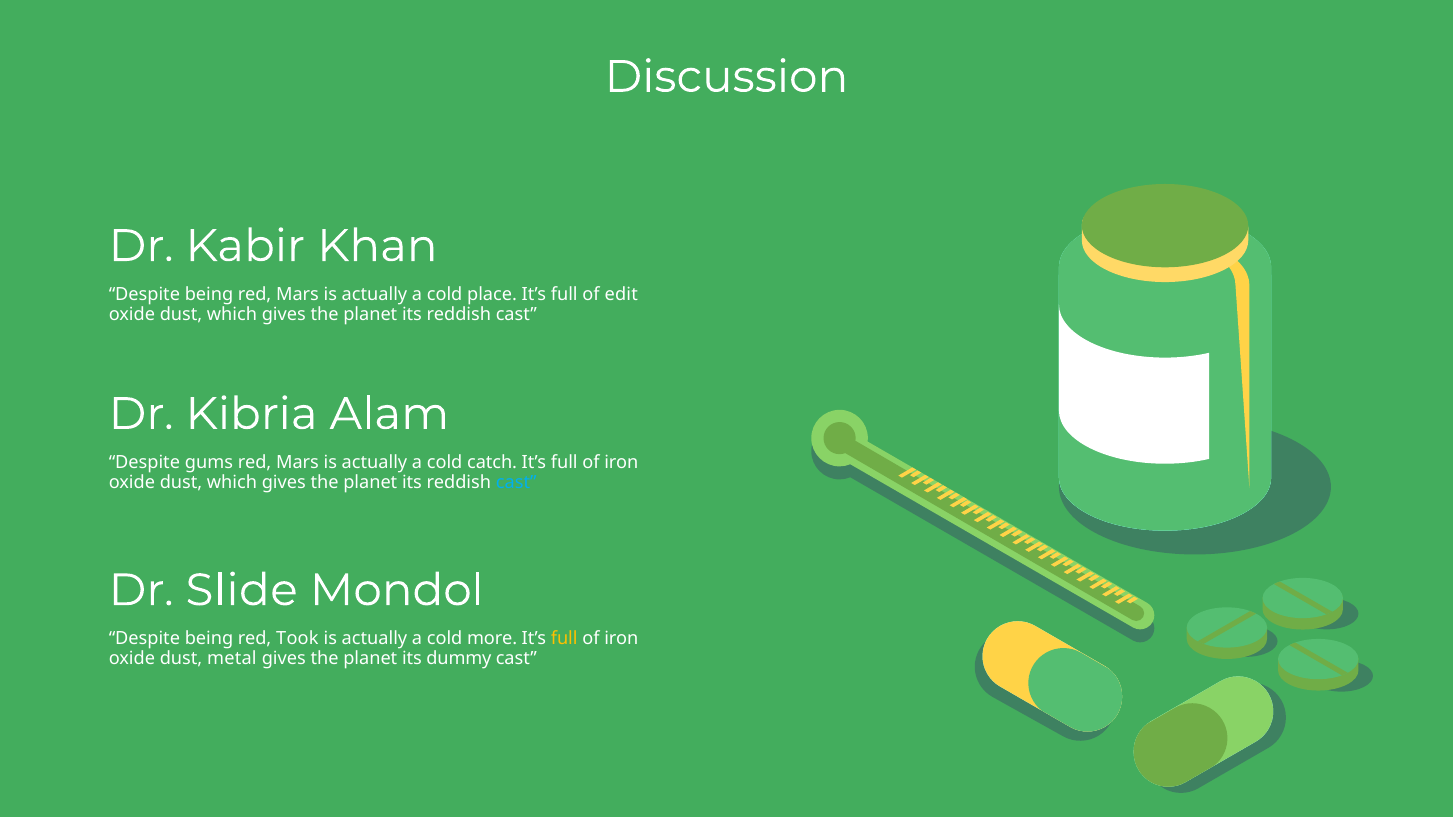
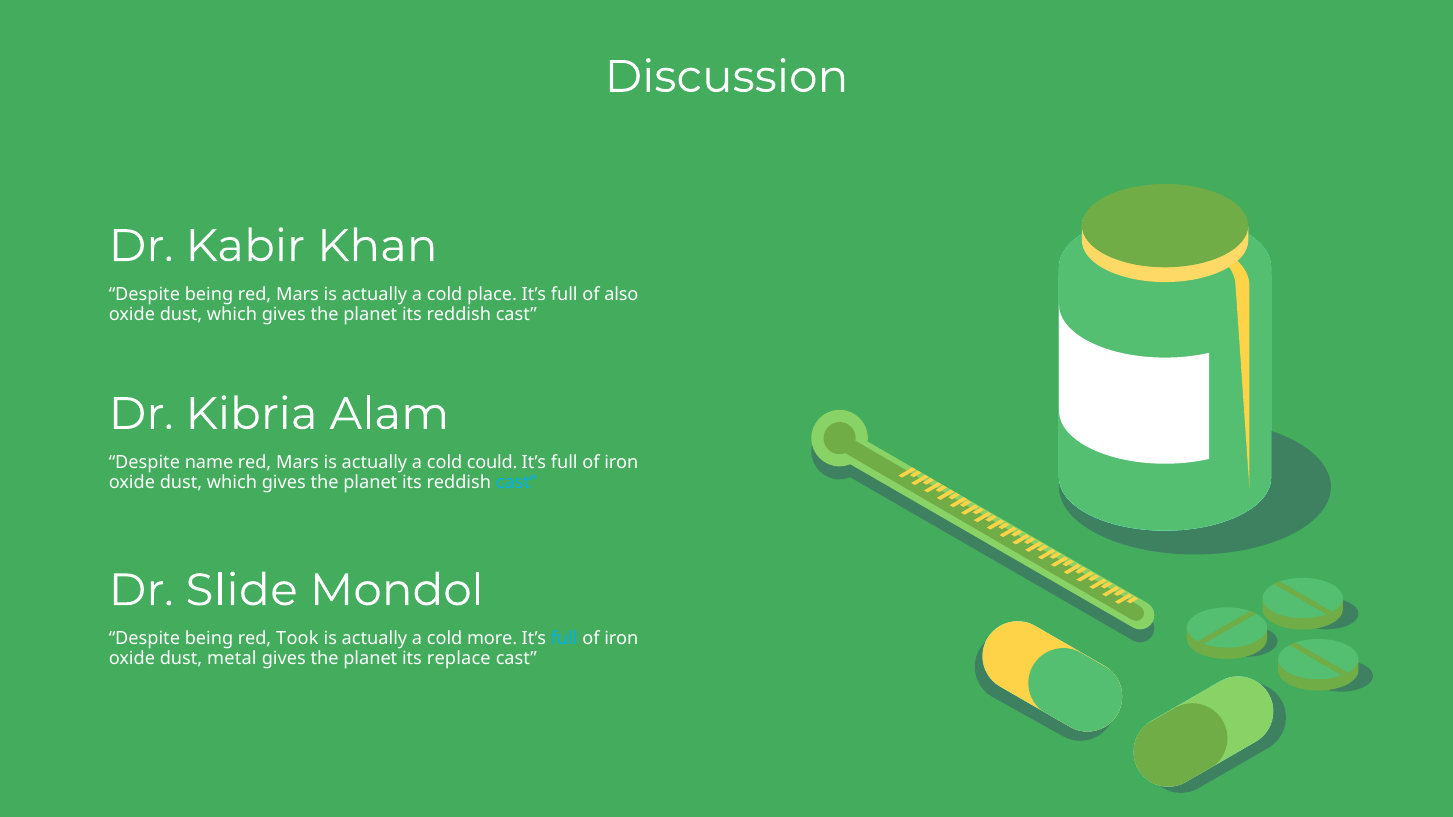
edit: edit -> also (621, 295)
gums: gums -> name (209, 463)
catch: catch -> could (492, 463)
full colour: yellow -> light blue (564, 639)
dummy: dummy -> replace (459, 659)
